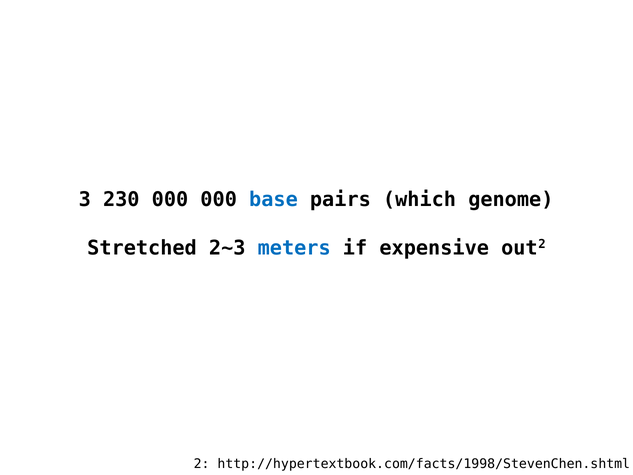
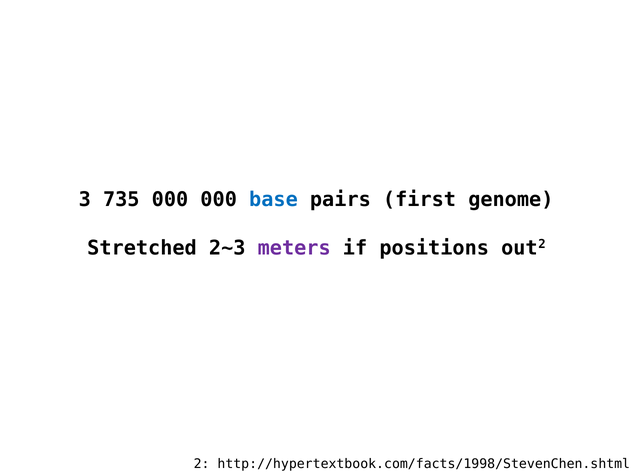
230: 230 -> 735 (121, 199)
which: which -> first (419, 199)
meters colour: blue -> purple (294, 248)
expensive: expensive -> positions (434, 248)
